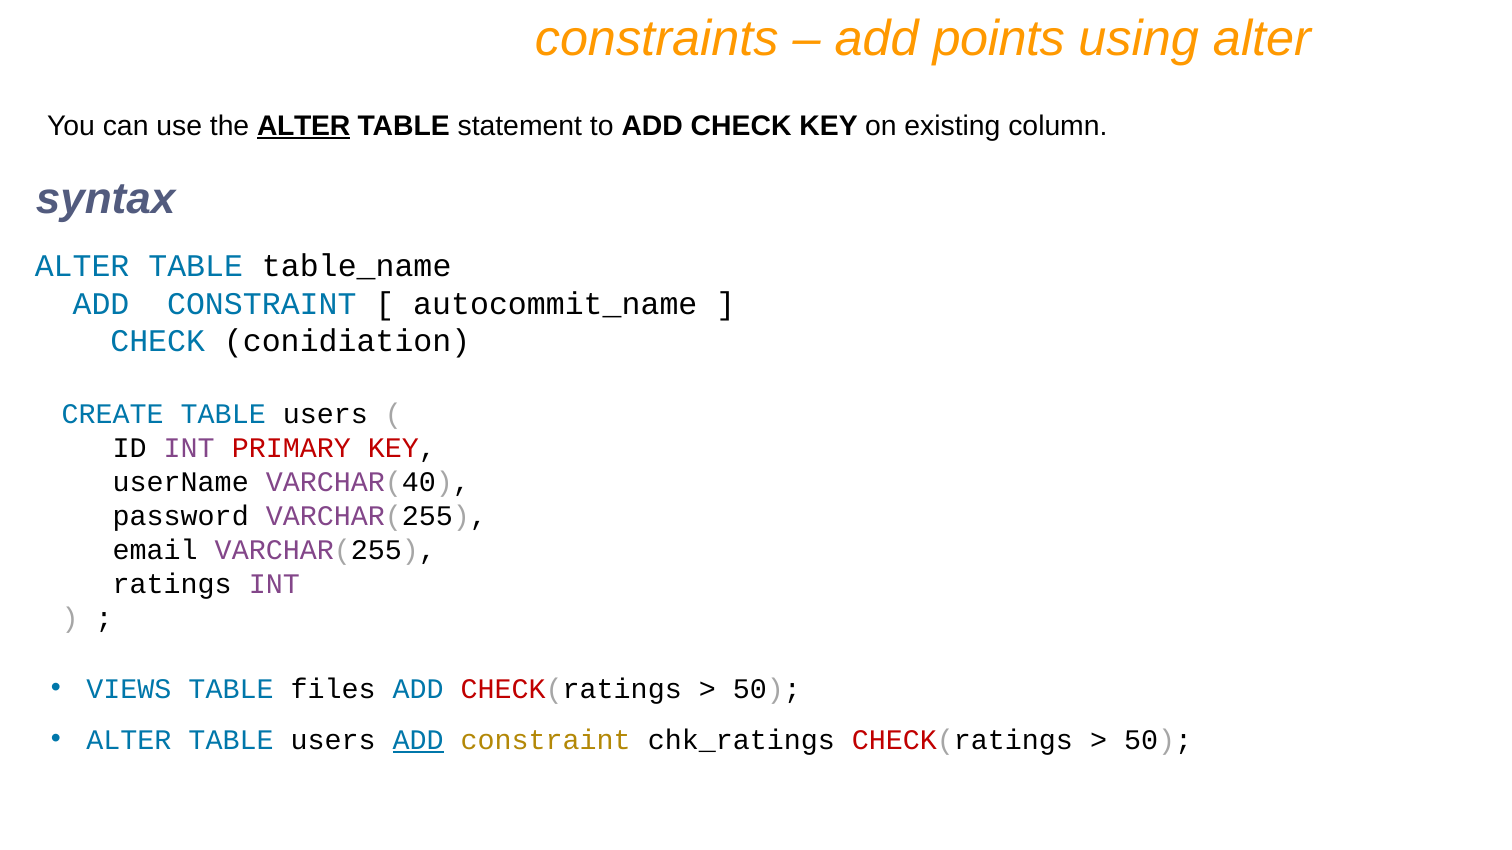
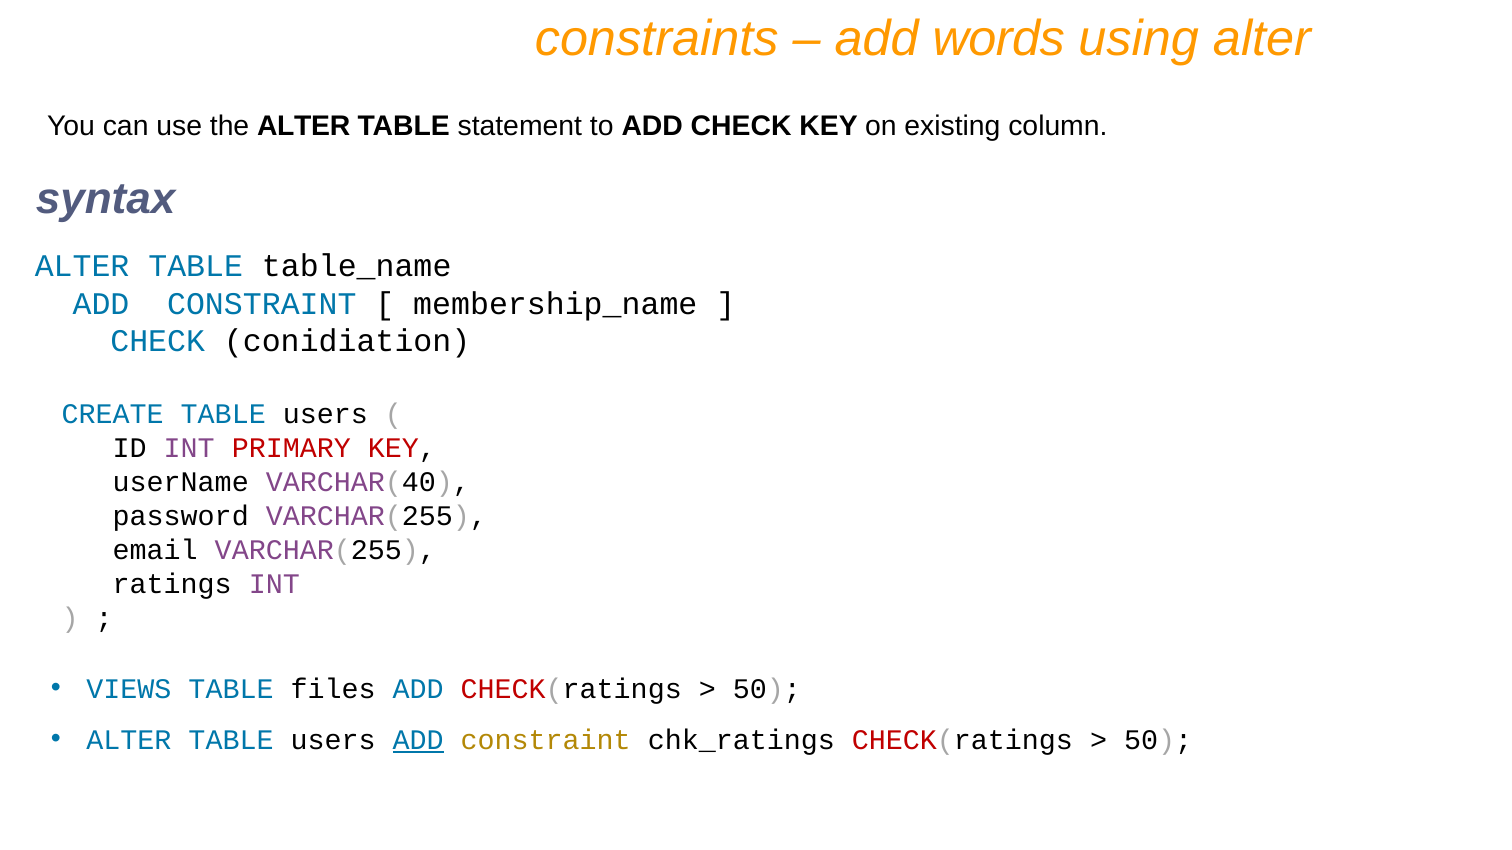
points: points -> words (999, 39)
ALTER underline: present -> none (304, 126)
autocommit_name: autocommit_name -> membership_name (555, 304)
